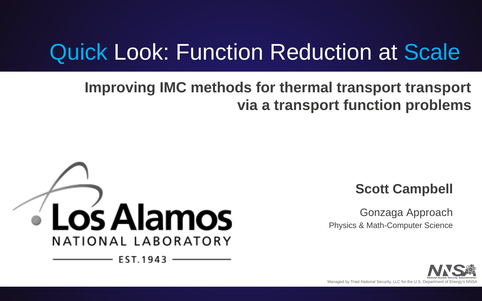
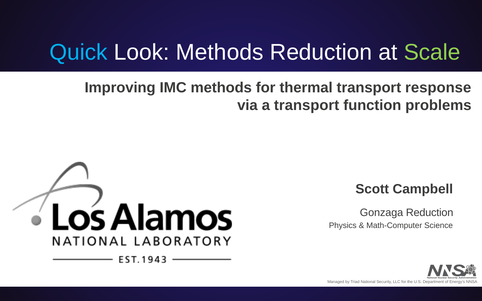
Look Function: Function -> Methods (220, 52)
Scale colour: light blue -> light green (432, 52)
transport transport: transport -> response (438, 88)
Gonzaga Approach: Approach -> Reduction (430, 213)
